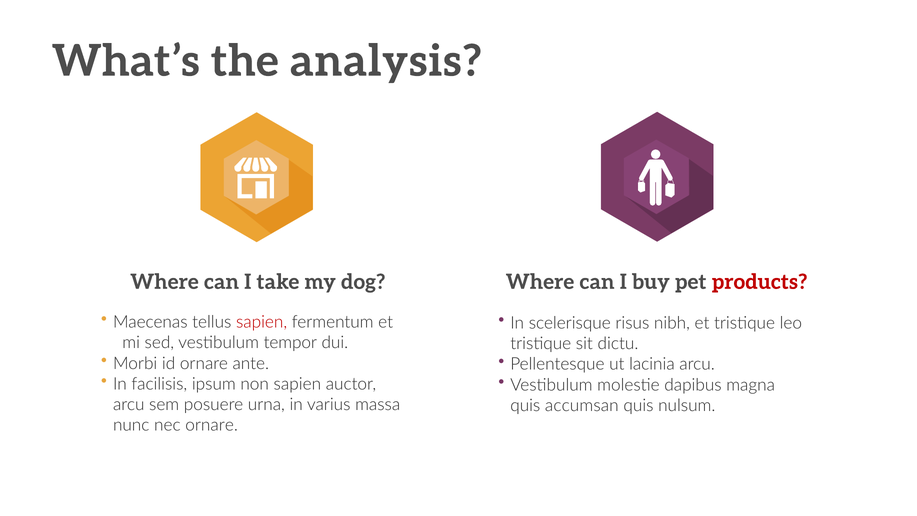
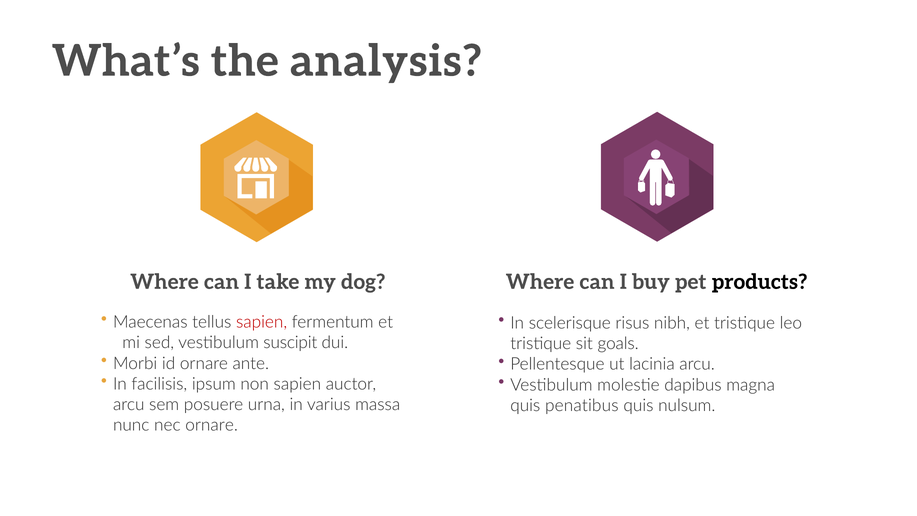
products colour: red -> black (760, 282)
tempor: tempor -> suscipit (290, 343)
dictu: dictu -> goals (618, 344)
accumsan: accumsan -> penatibus (582, 405)
